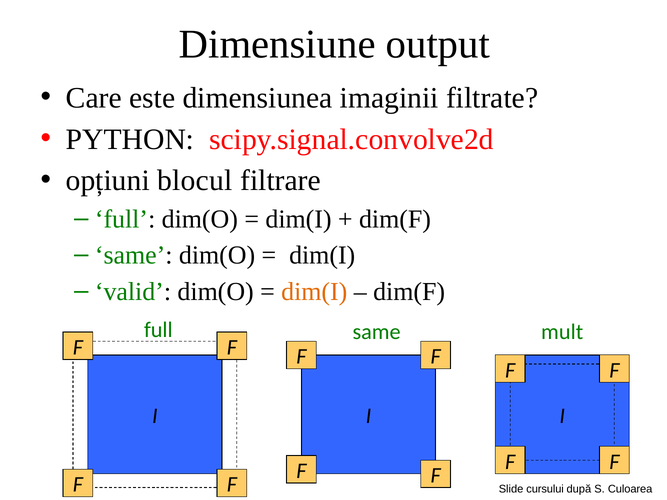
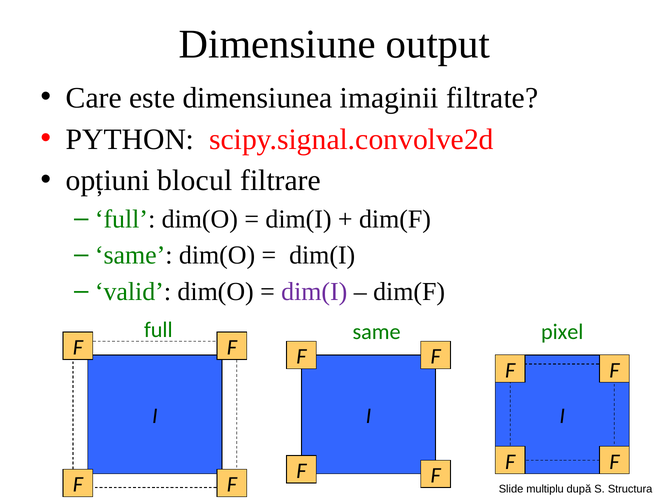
dim(I colour: orange -> purple (314, 292)
mult: mult -> pixel (562, 332)
cursului: cursului -> multiplu (545, 490)
Culoarea: Culoarea -> Structura (630, 490)
